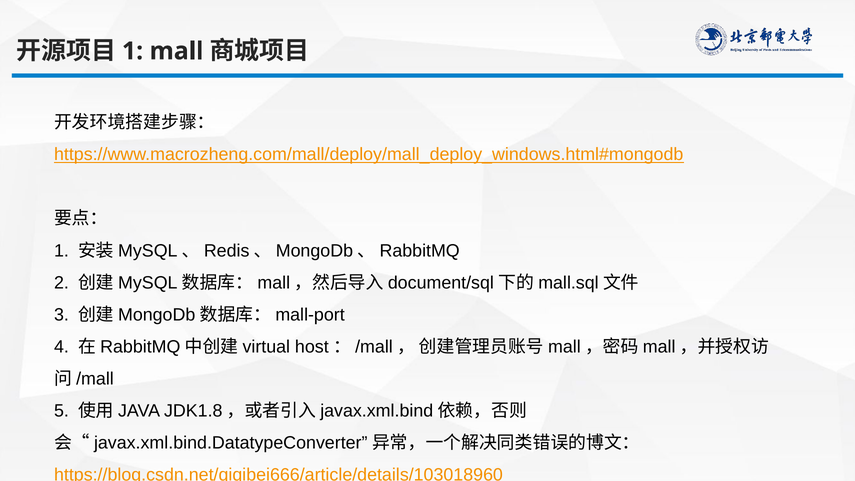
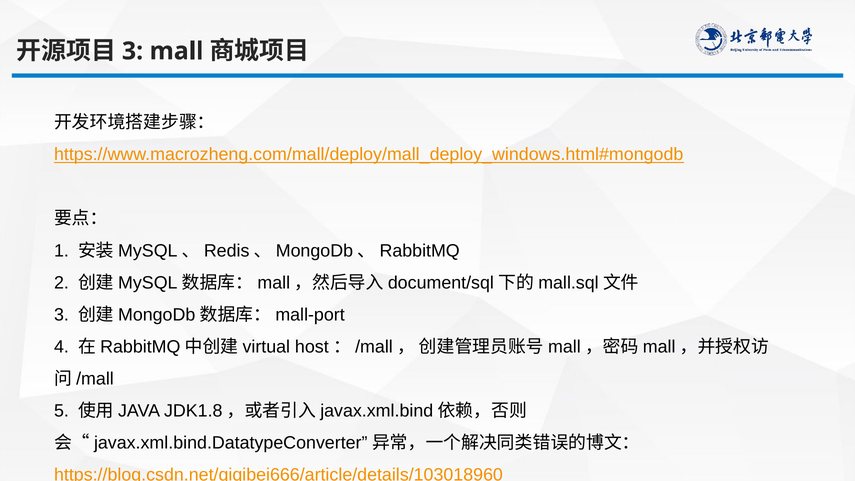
1: 1 -> 3 (133, 51)
